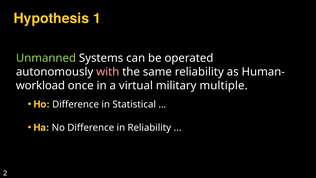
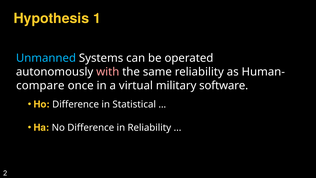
Unmanned colour: light green -> light blue (46, 58)
workload: workload -> compare (40, 85)
multiple: multiple -> software (224, 85)
